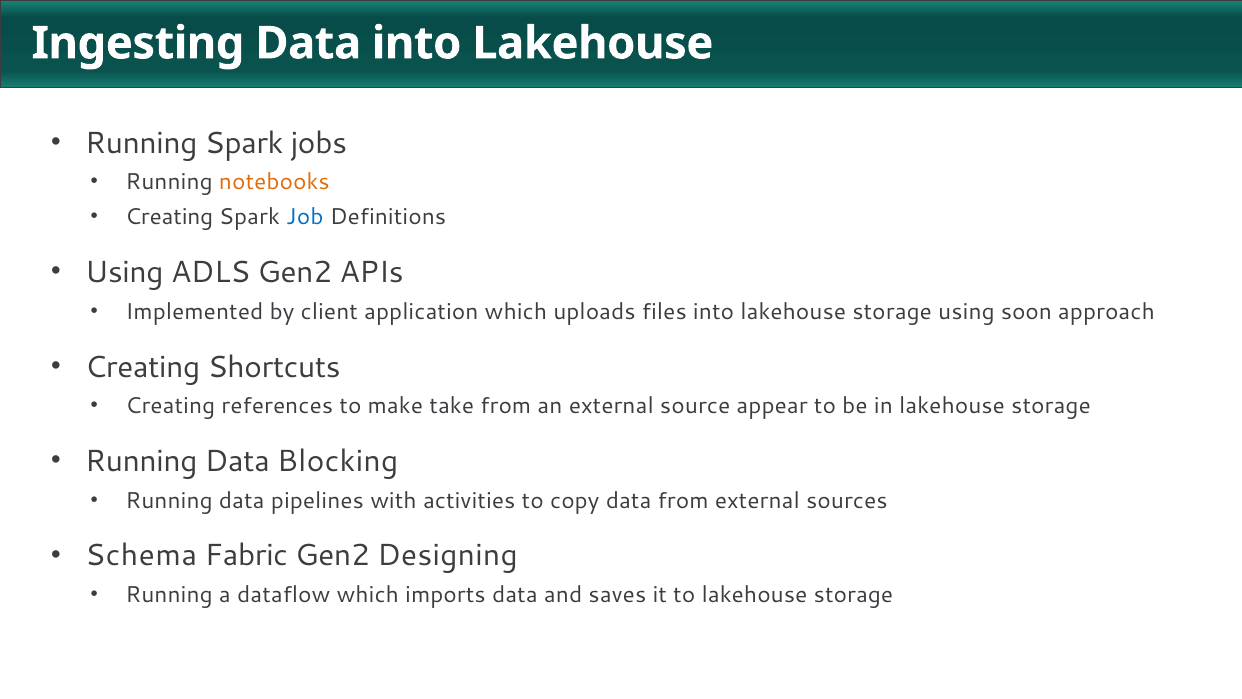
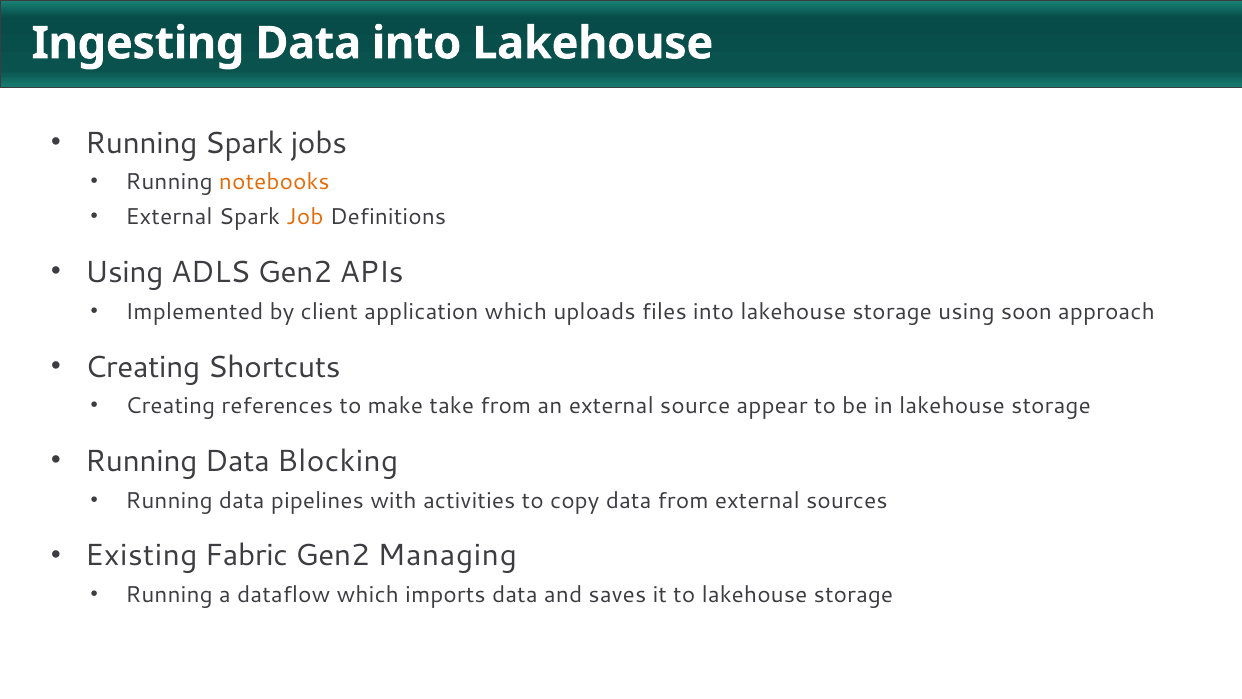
Creating: Creating -> External (169, 217)
Job colour: blue -> orange (305, 217)
Schema: Schema -> Existing (141, 556)
Designing: Designing -> Managing (447, 556)
